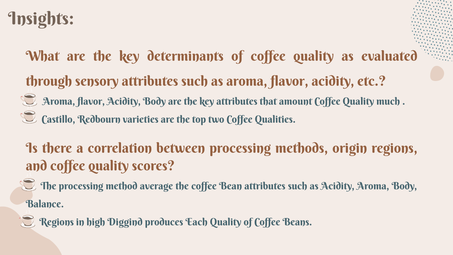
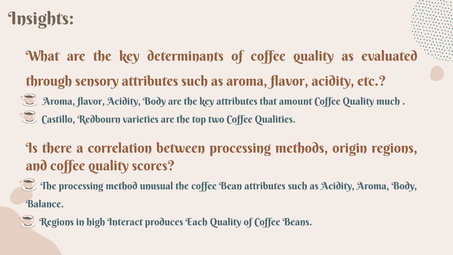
average: average -> unusual (156, 186)
Diggind: Diggind -> Interact (125, 222)
